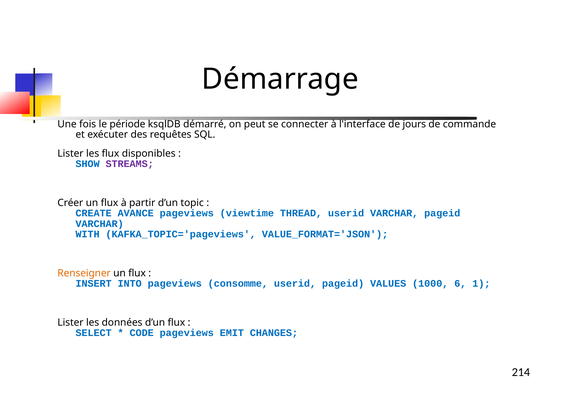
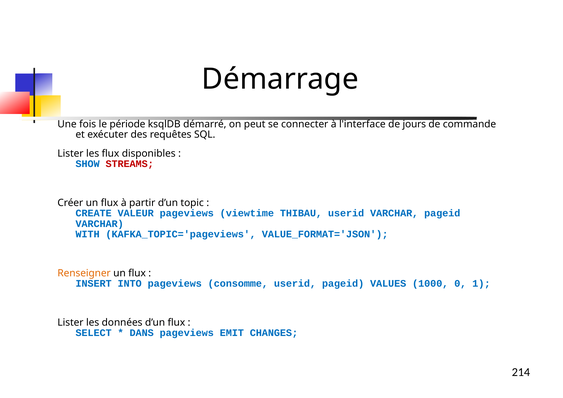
STREAMS colour: purple -> red (130, 164)
AVANCE: AVANCE -> VALEUR (136, 213)
THREAD: THREAD -> THIBAU (301, 213)
6: 6 -> 0 (460, 284)
CODE: CODE -> DANS (142, 333)
